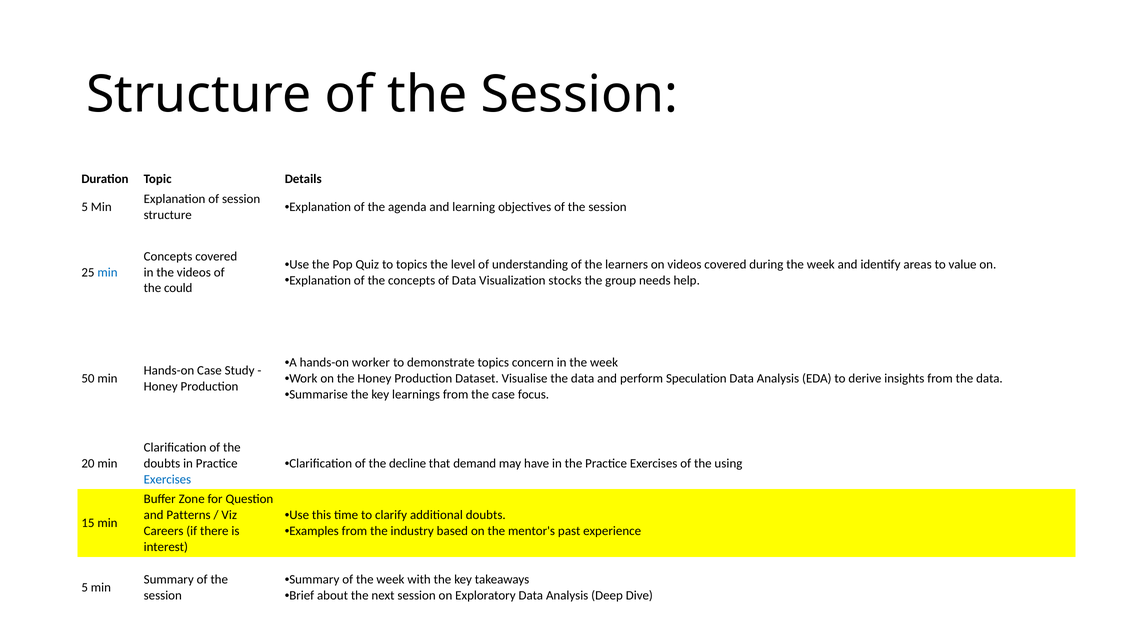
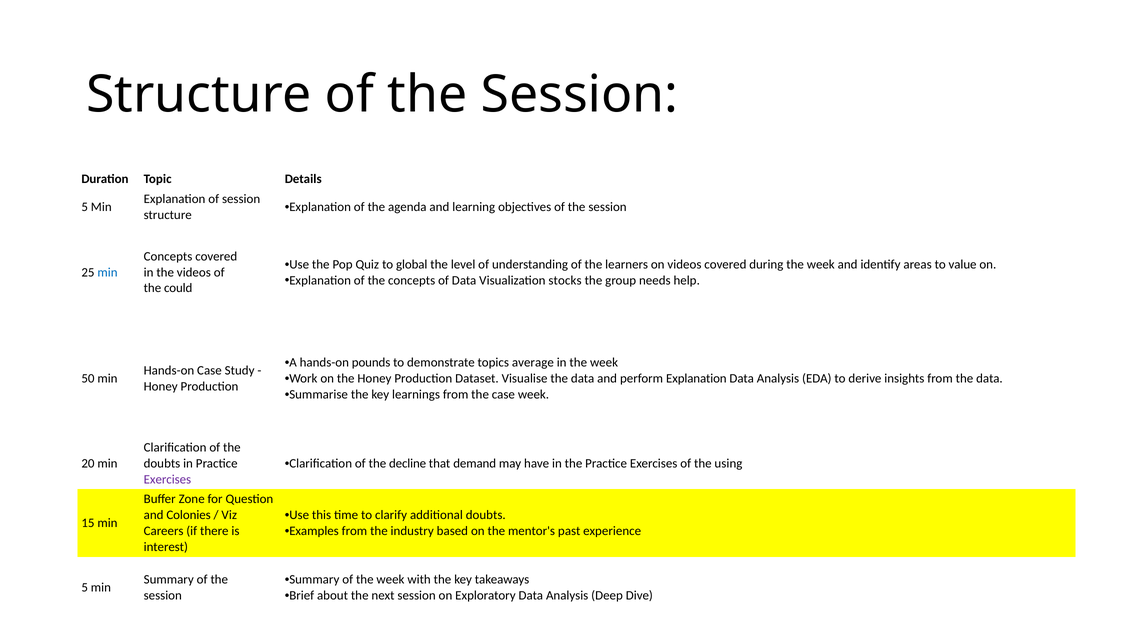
to topics: topics -> global (412, 264)
worker: worker -> pounds (371, 363)
concern: concern -> average (533, 363)
perform Speculation: Speculation -> Explanation (696, 379)
case focus: focus -> week (533, 395)
Exercises colour: blue -> purple (167, 479)
Patterns: Patterns -> Colonies (189, 515)
